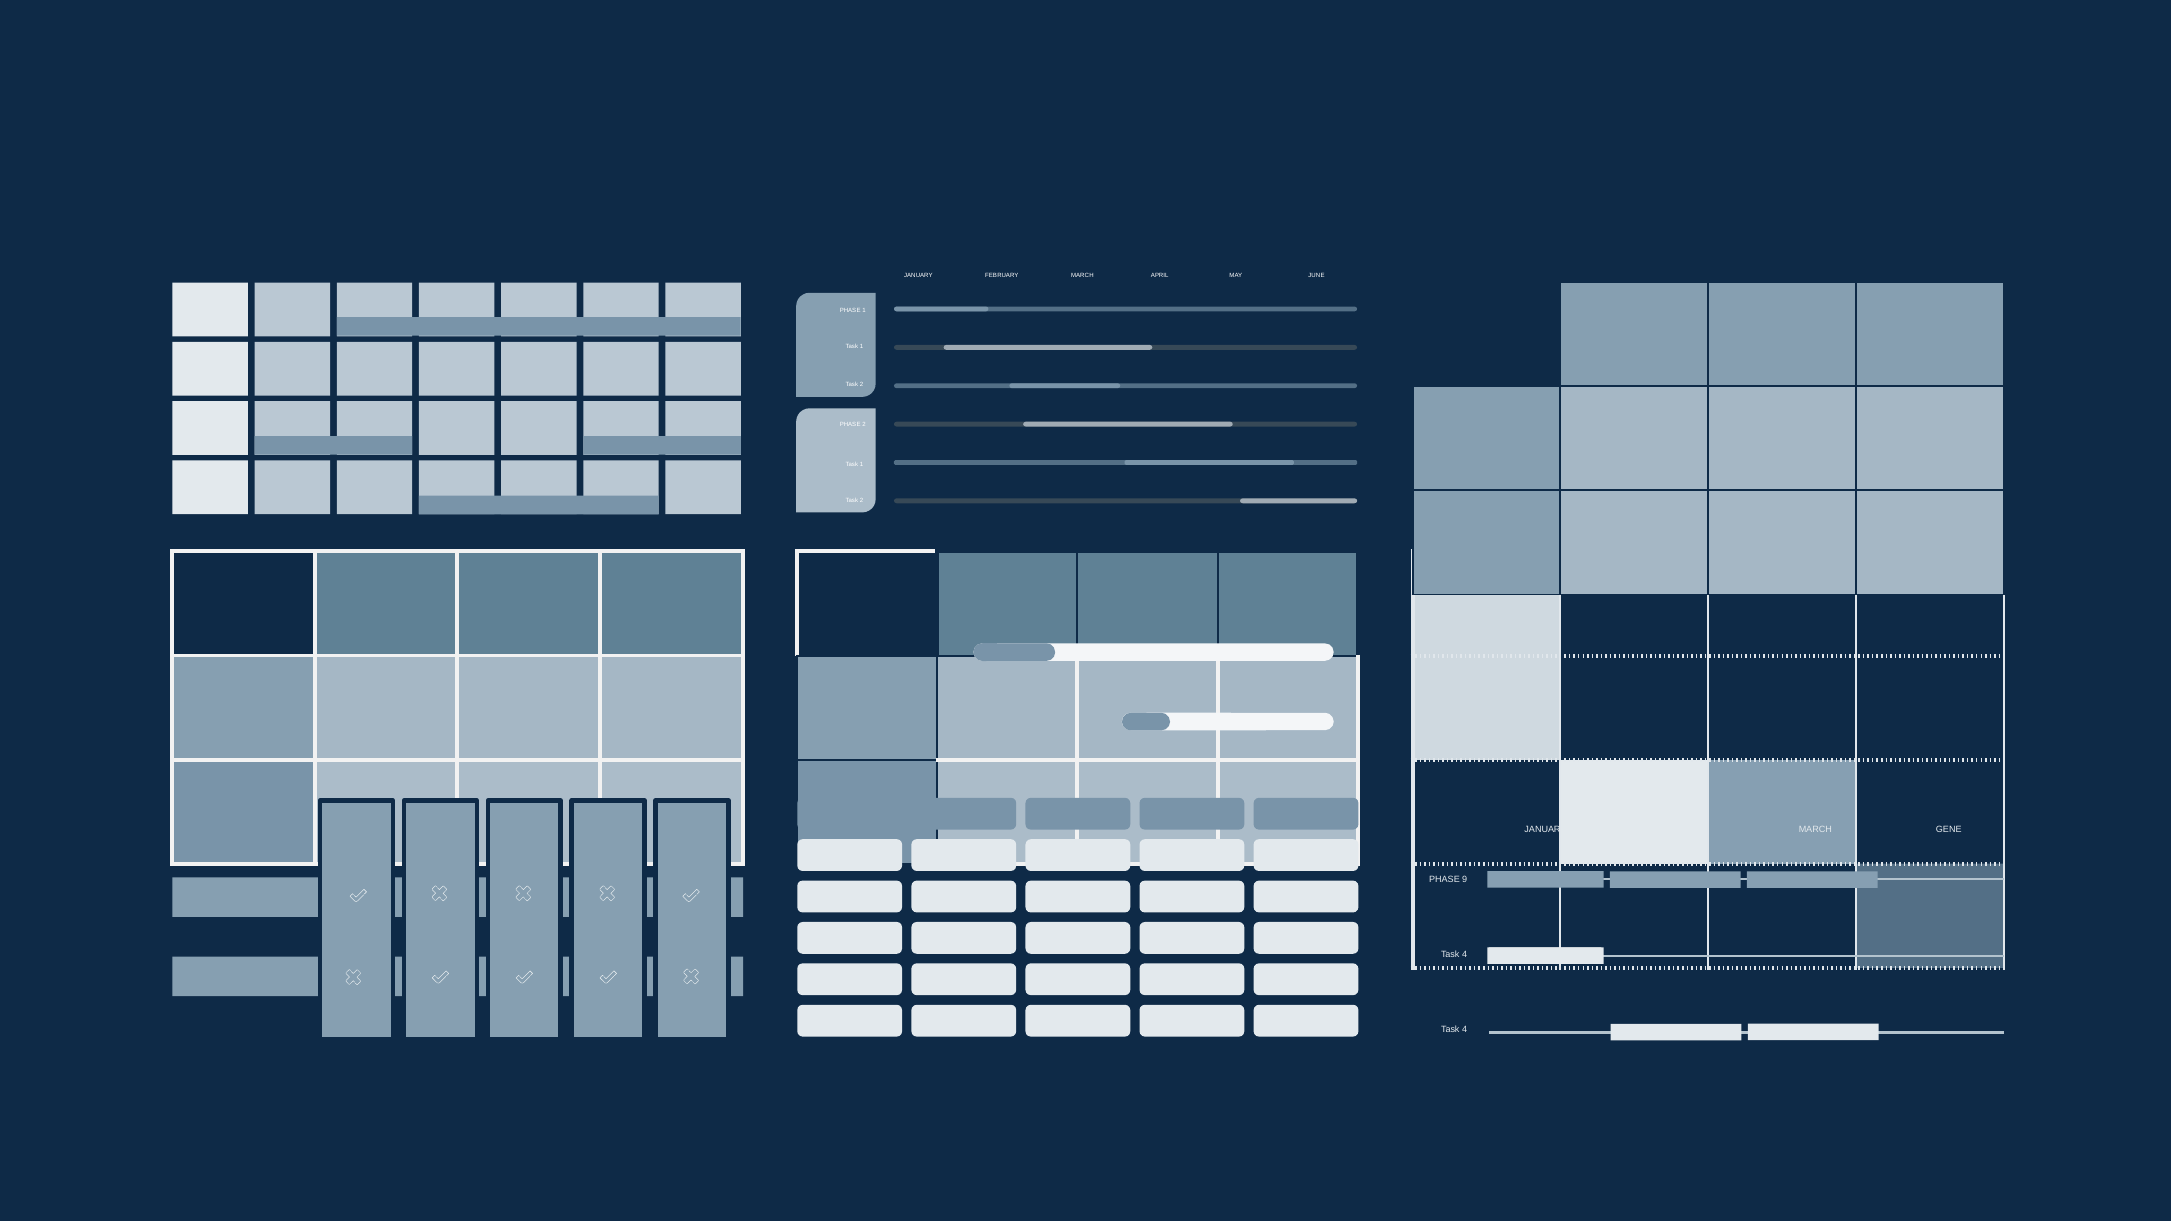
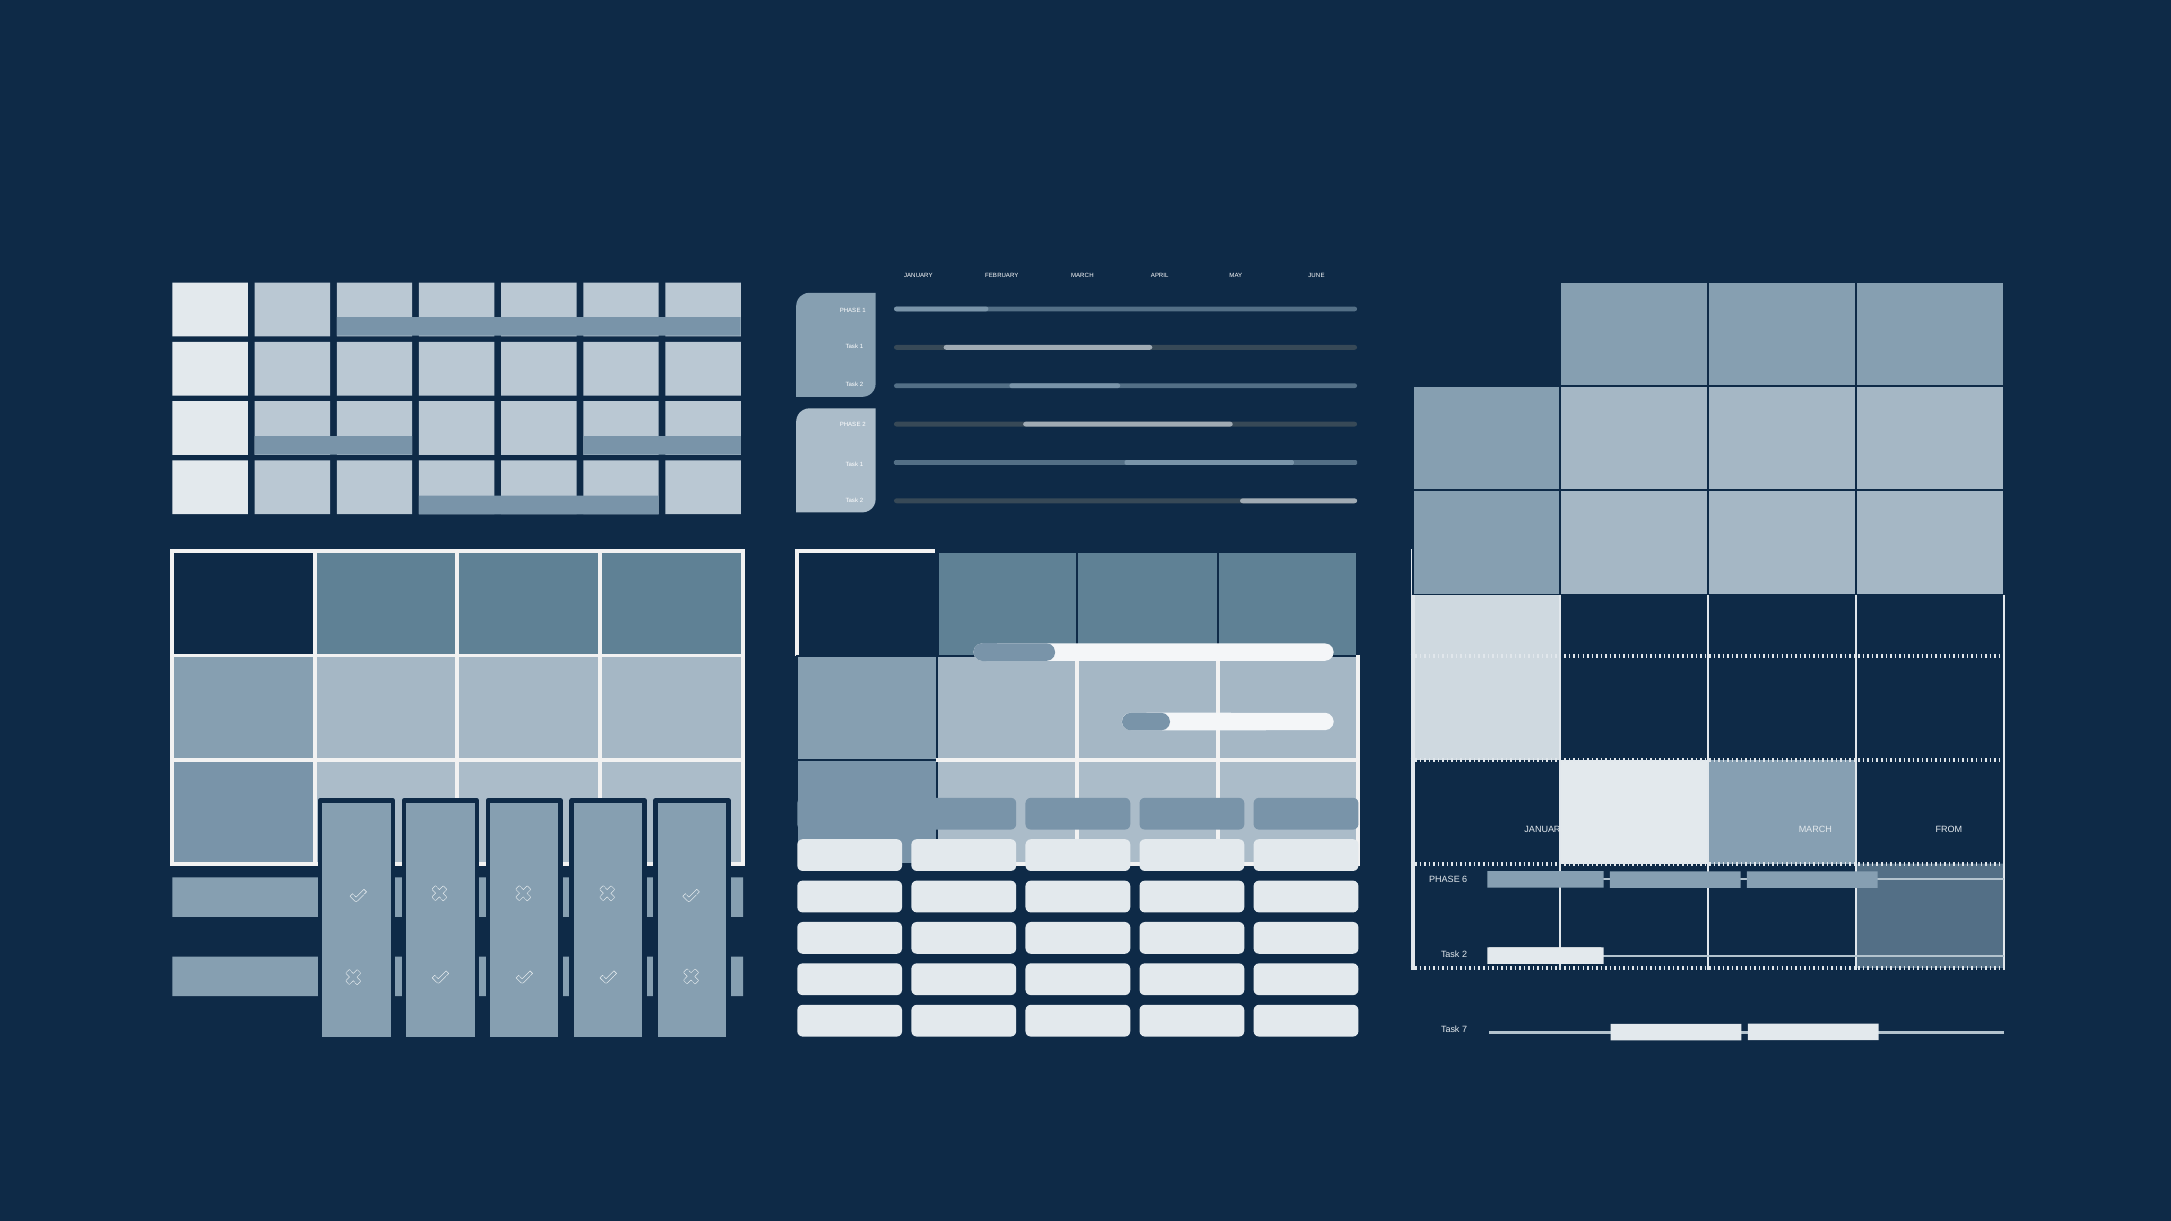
GENE: GENE -> FROM (1949, 830)
9: 9 -> 6 (1465, 880)
4: 4 -> 2 (1465, 955)
4: 4 -> 7 (1465, 1030)
